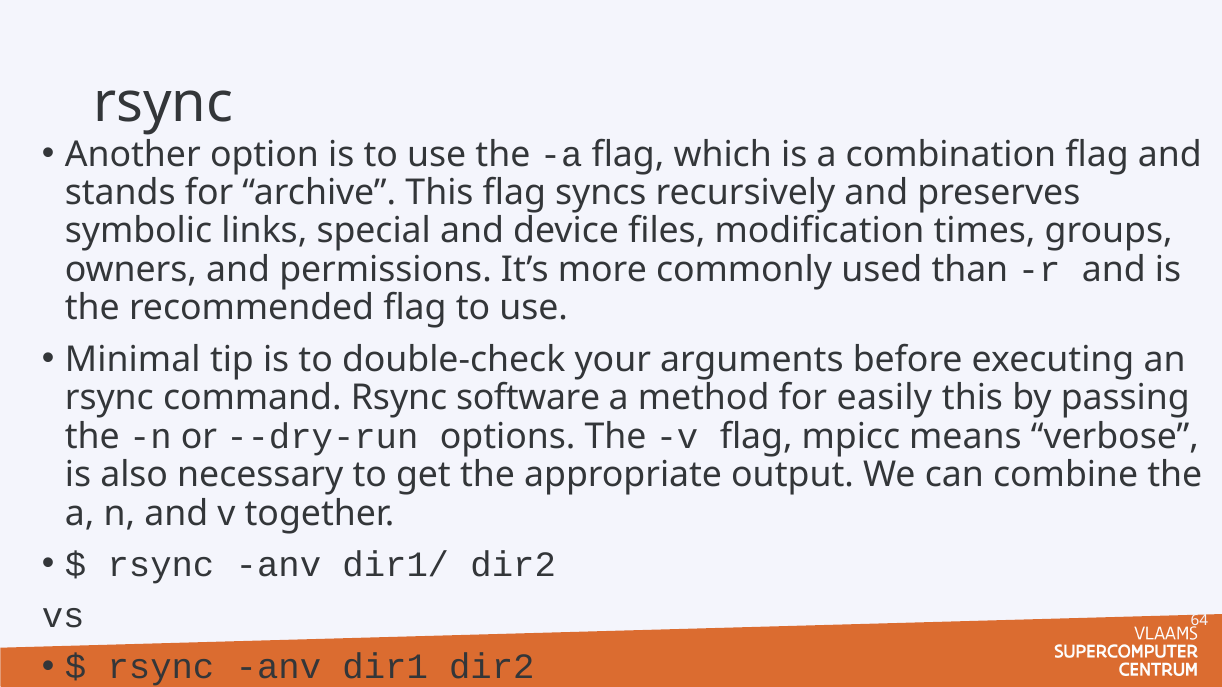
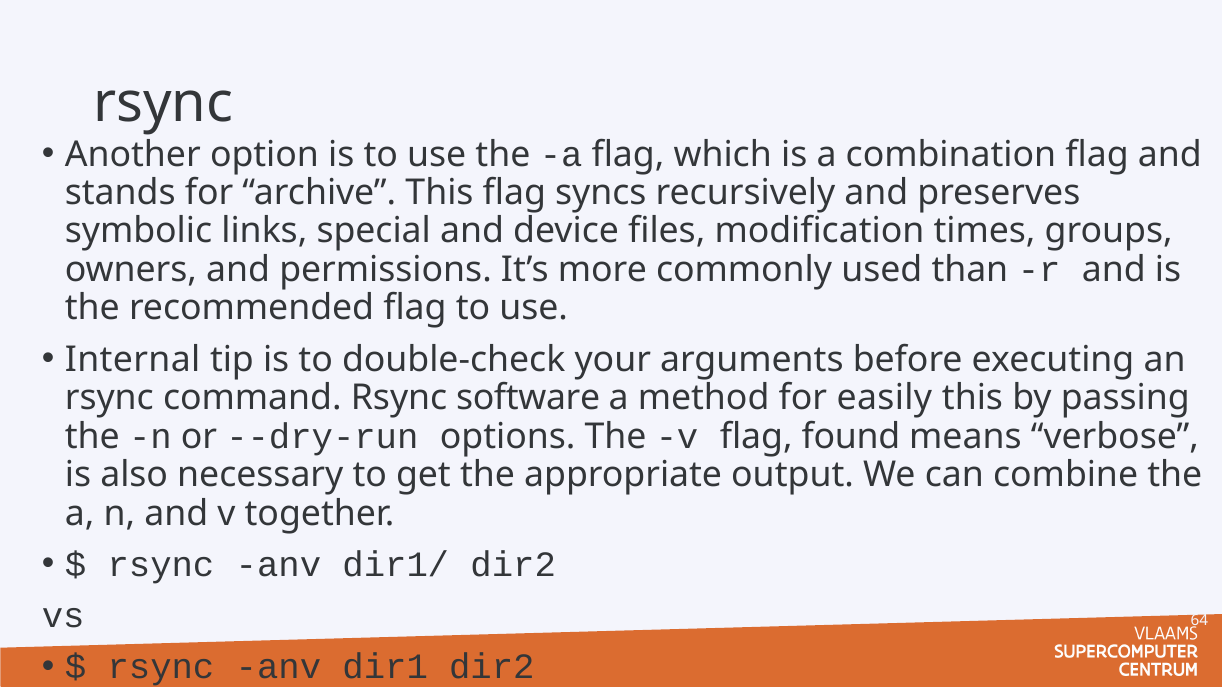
Minimal: Minimal -> Internal (133, 360)
mpicc: mpicc -> found (851, 437)
